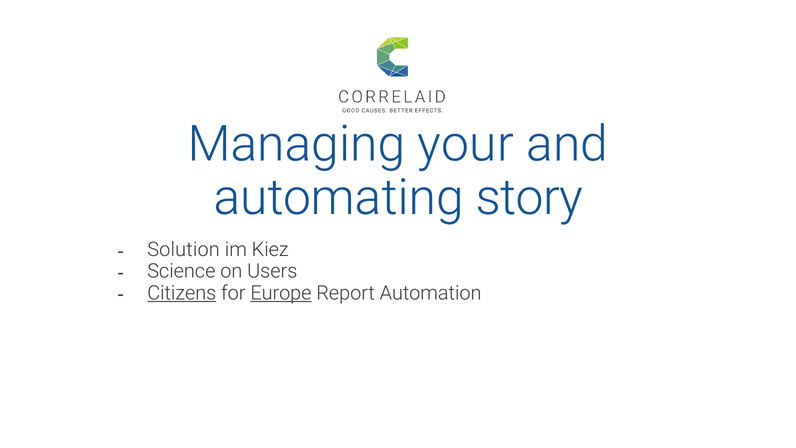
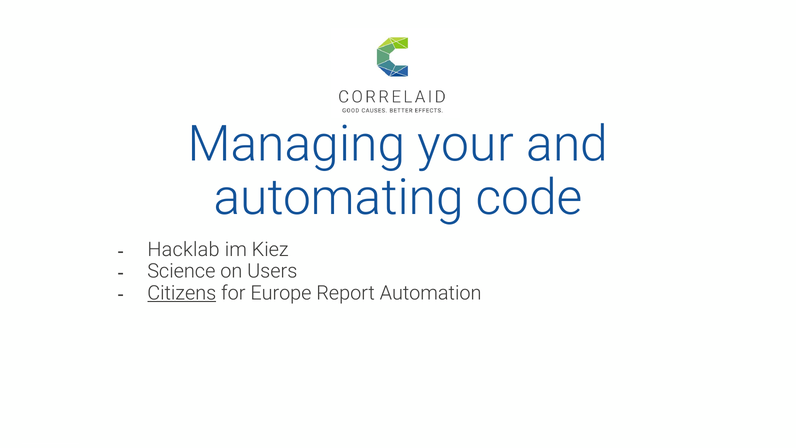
story: story -> code (529, 198)
Solution: Solution -> Hacklab (184, 250)
Europe underline: present -> none (281, 293)
